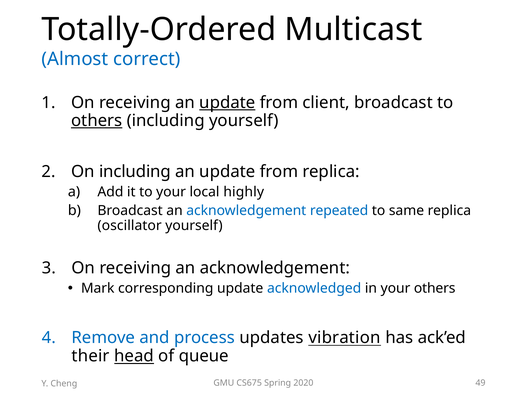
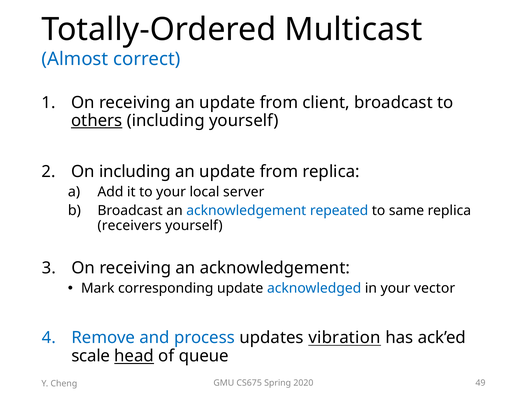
update underline: present -> none (227, 103)
highly: highly -> server (244, 192)
oscillator: oscillator -> receivers (130, 226)
your others: others -> vector (435, 288)
their: their -> scale (91, 356)
